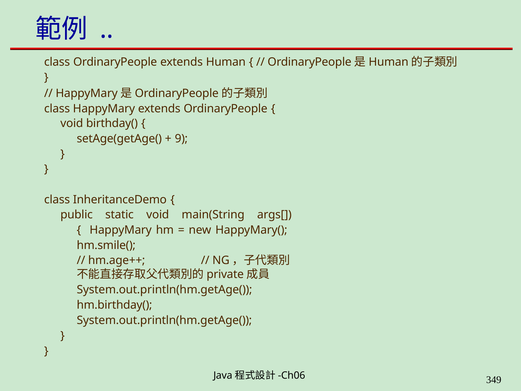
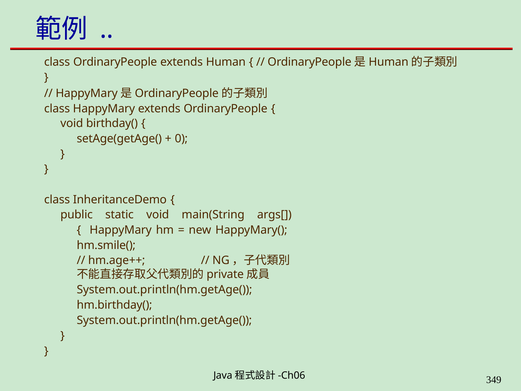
9: 9 -> 0 (181, 138)
